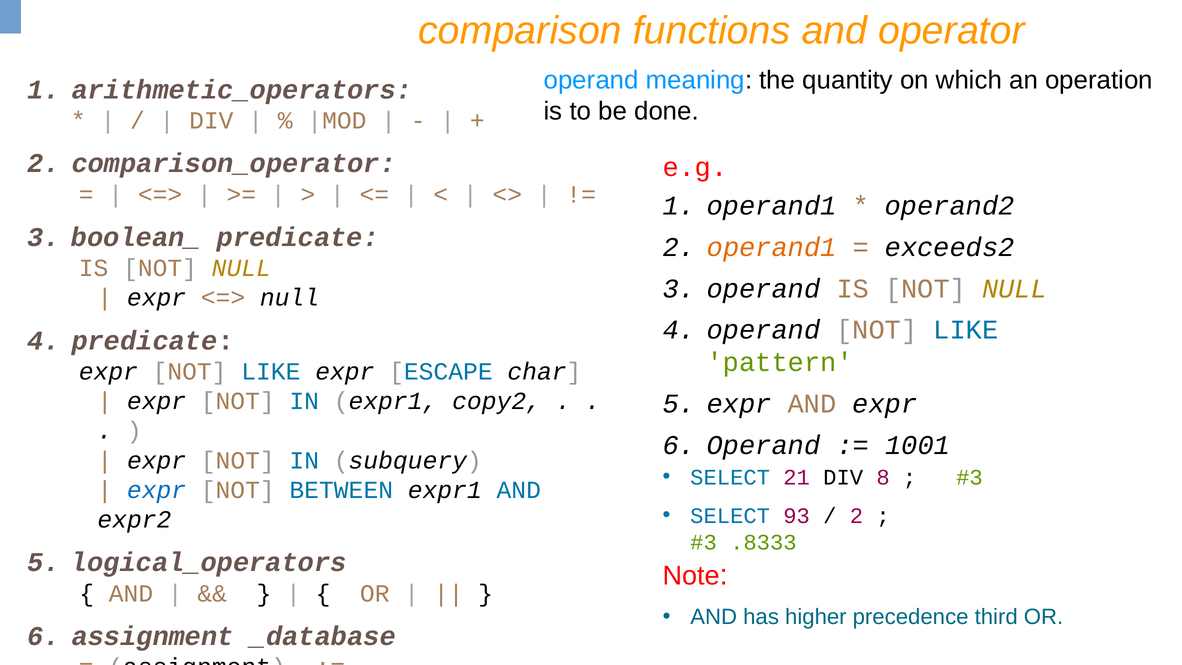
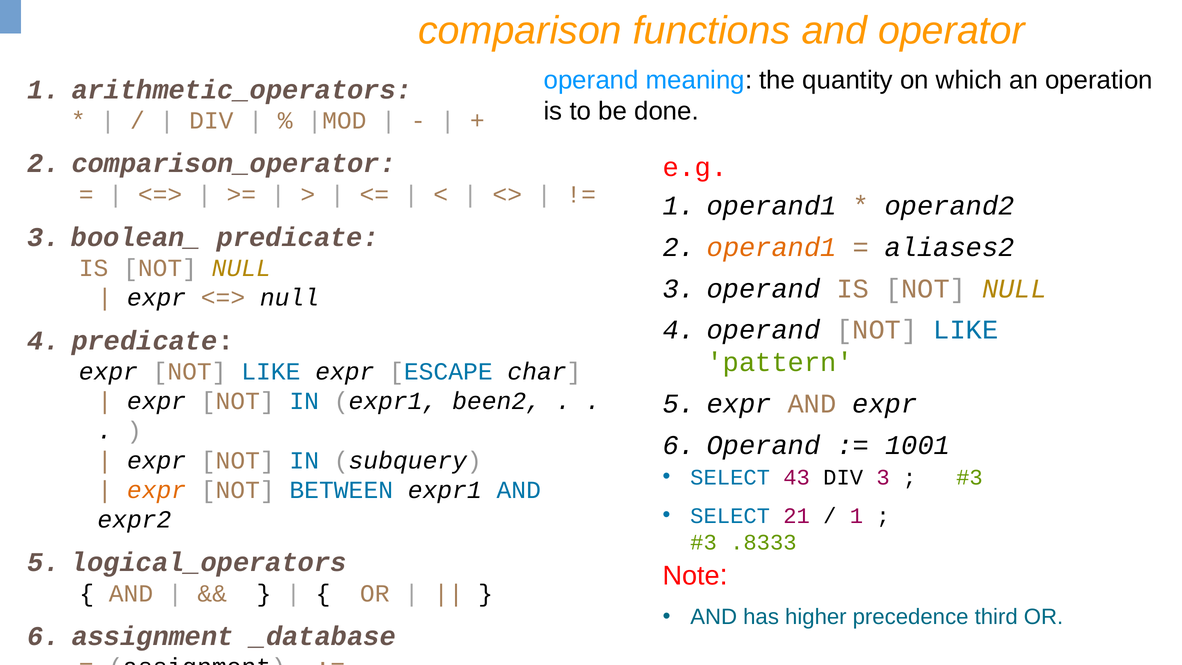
exceeds2: exceeds2 -> aliases2 (950, 247)
copy2: copy2 -> been2 (497, 401)
21: 21 -> 43 (797, 477)
DIV 8: 8 -> 3 (883, 477)
expr colour: blue -> orange (157, 490)
93: 93 -> 21 (797, 516)
2: 2 -> 1 (856, 516)
